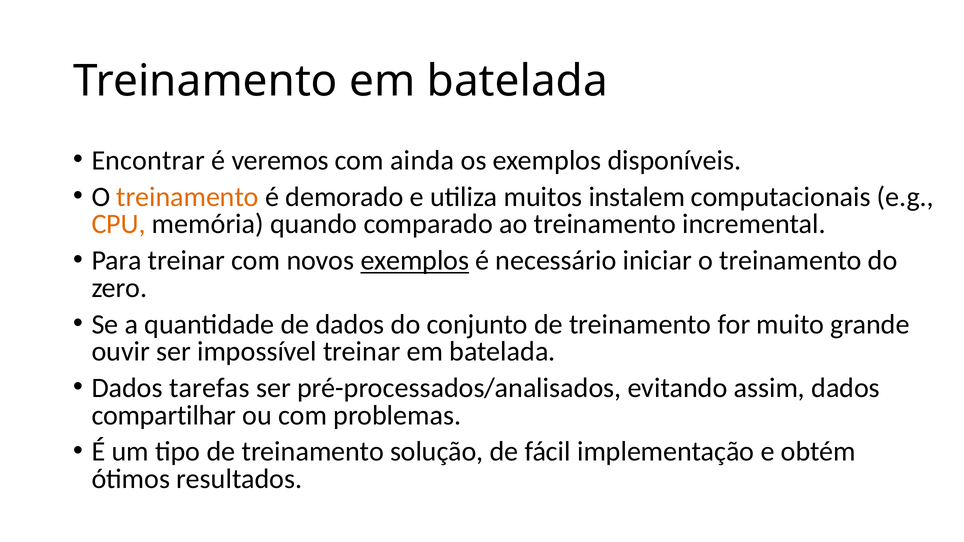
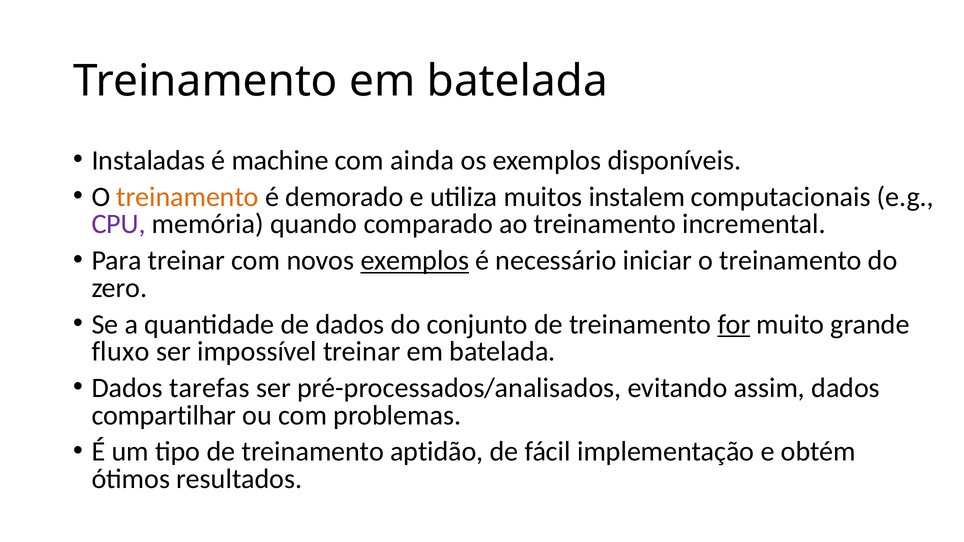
Encontrar: Encontrar -> Instaladas (148, 161)
veremos: veremos -> machine (280, 161)
CPU colour: orange -> purple (119, 224)
for underline: none -> present (734, 324)
ouvir: ouvir -> fluxo (121, 352)
solução: solução -> aptidão (437, 452)
